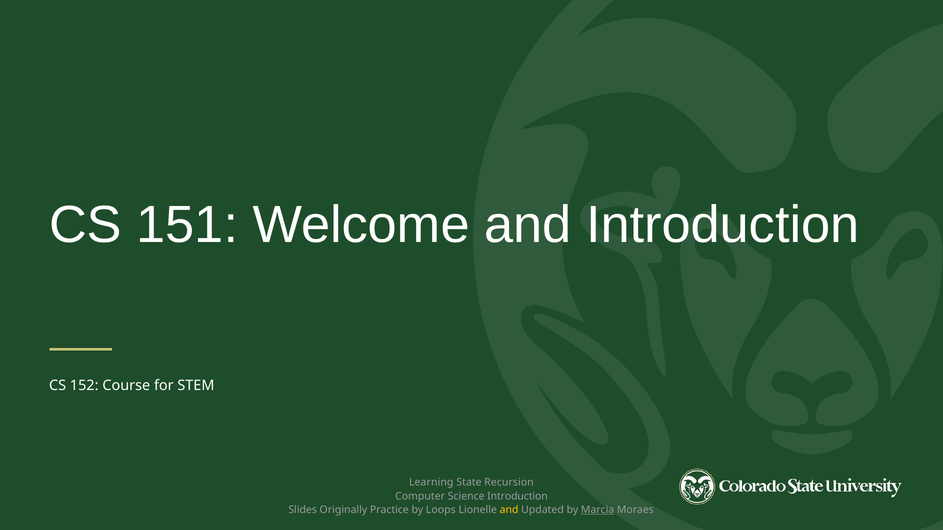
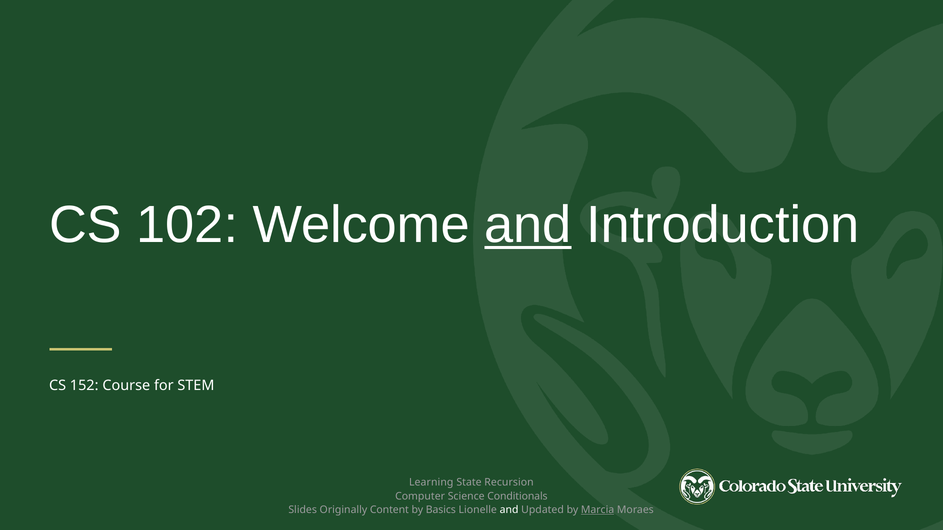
151: 151 -> 102 (187, 225)
and underline: none -> present (528, 225)
Science Introduction: Introduction -> Conditionals (517, 497)
Practice: Practice -> Content (389, 510)
Loops: Loops -> Basics (441, 510)
and colour: yellow -> white (509, 510)
